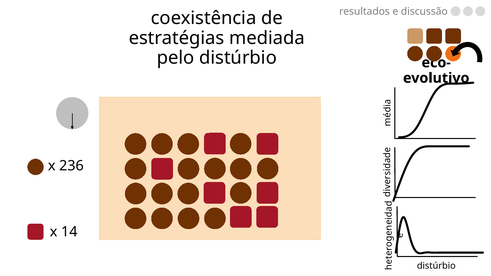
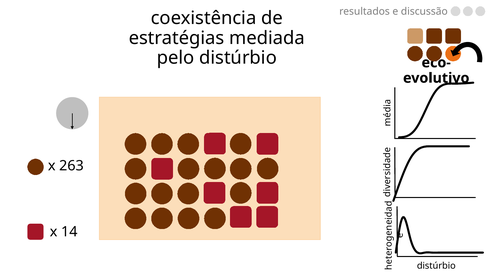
236: 236 -> 263 (71, 166)
